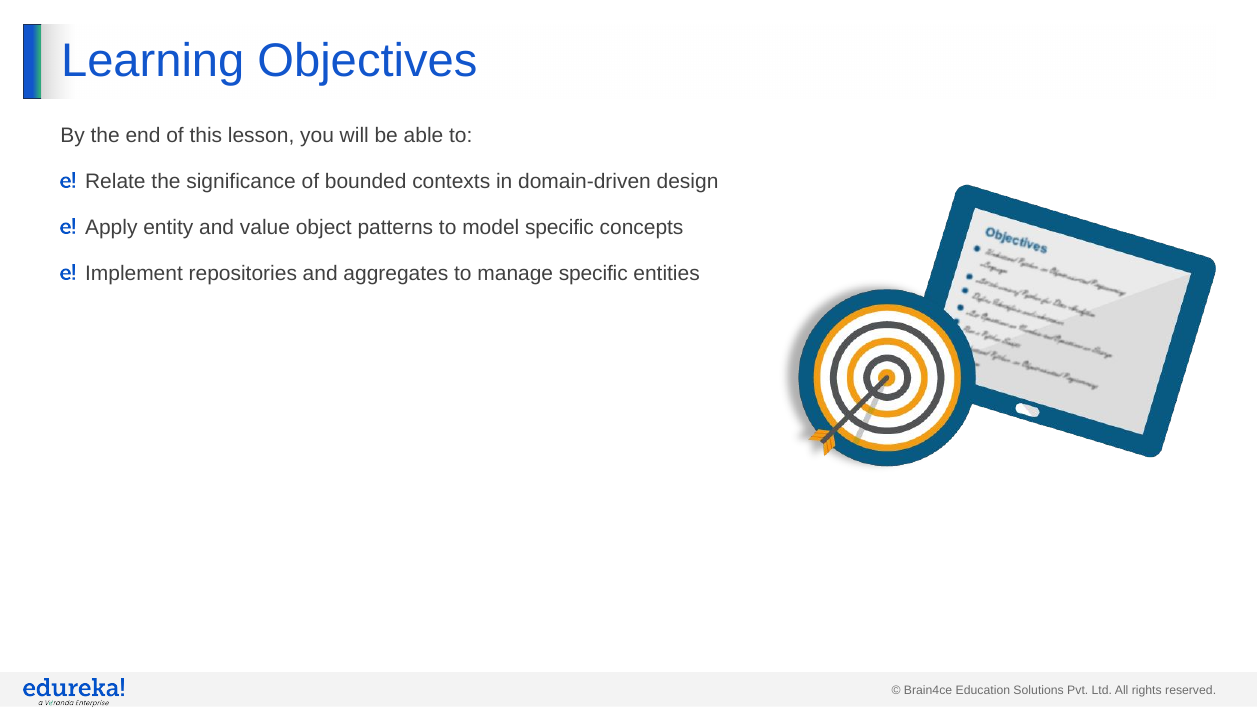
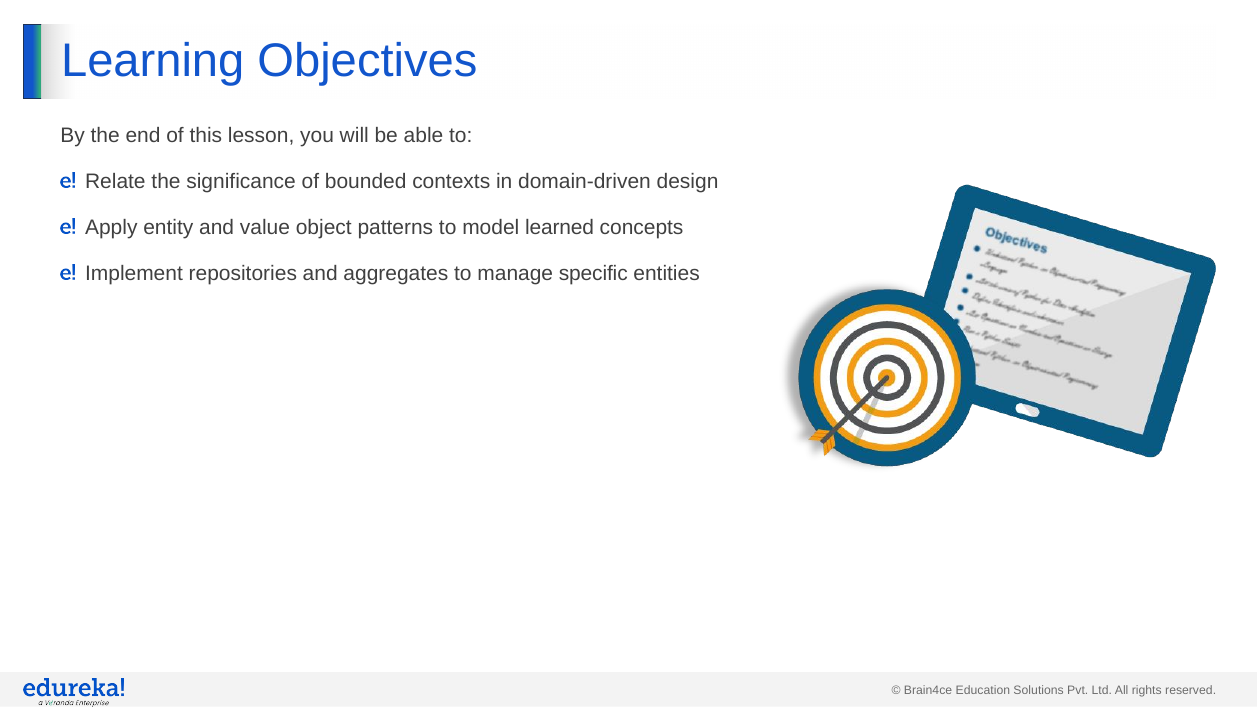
model specific: specific -> learned (560, 228)
